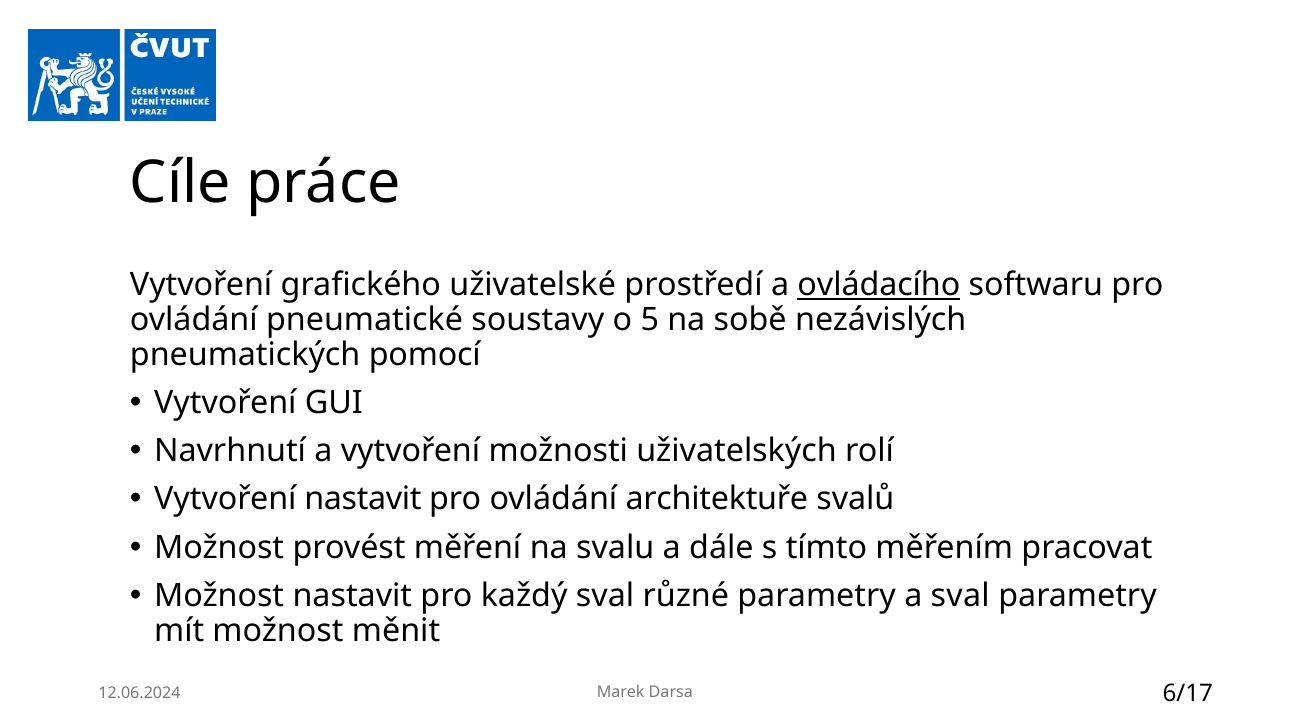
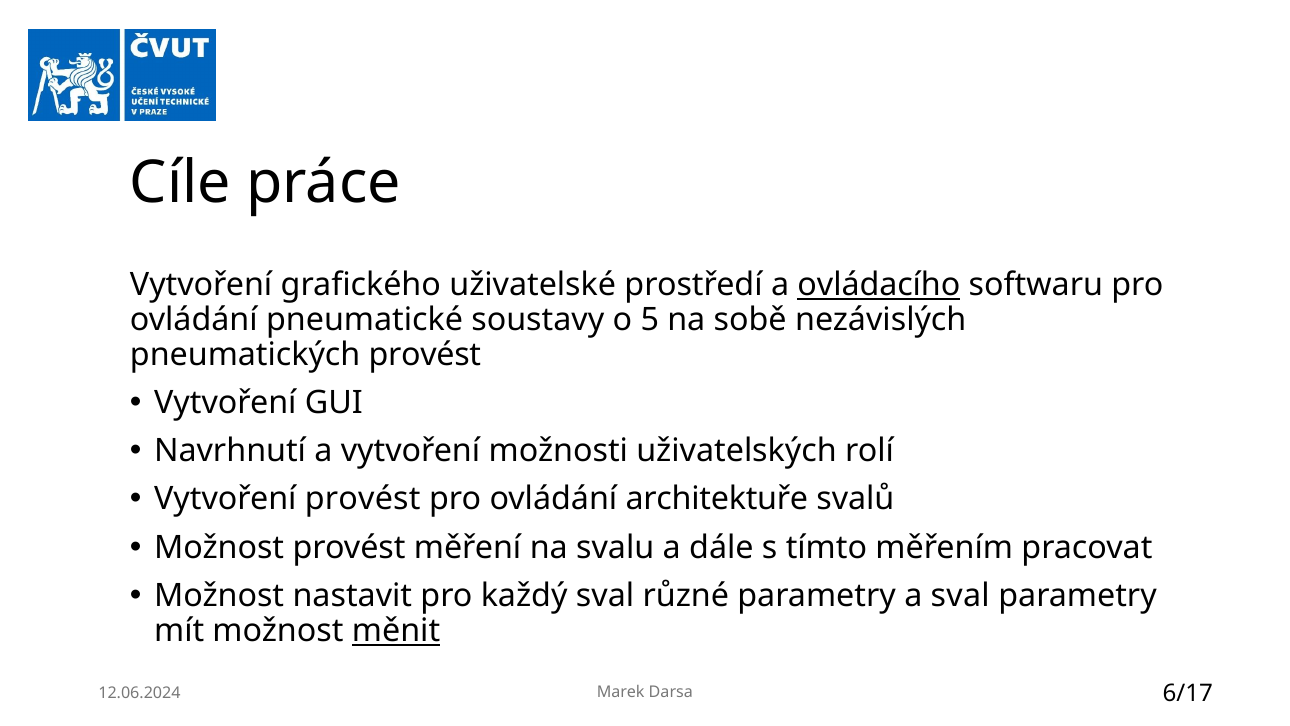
pneumatických pomocí: pomocí -> provést (425, 354)
Vytvoření nastavit: nastavit -> provést (363, 499)
měnit underline: none -> present (396, 630)
